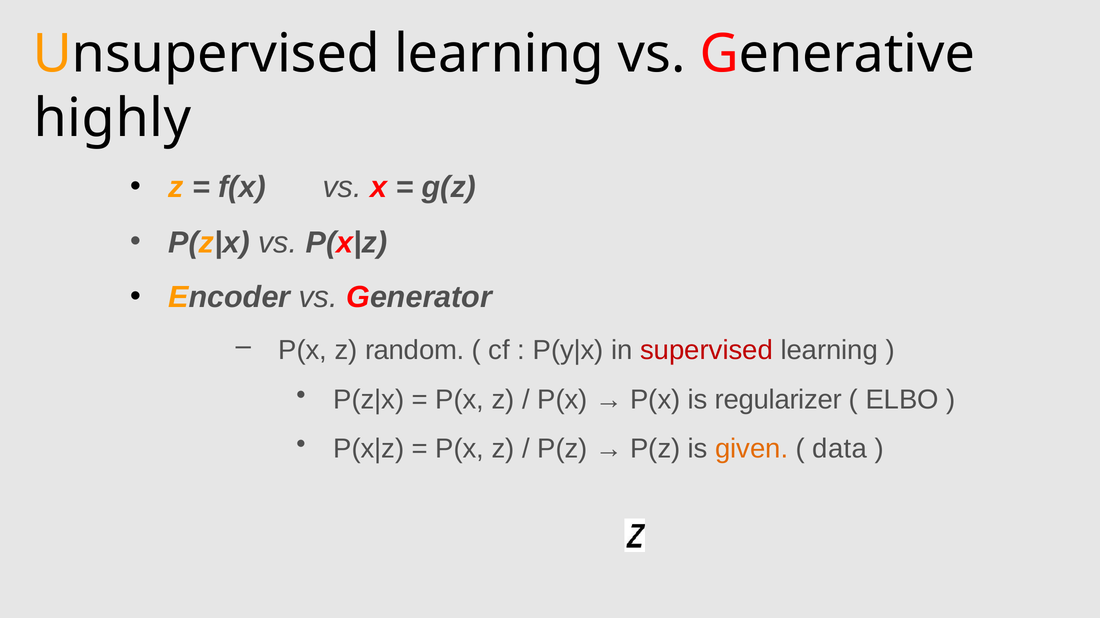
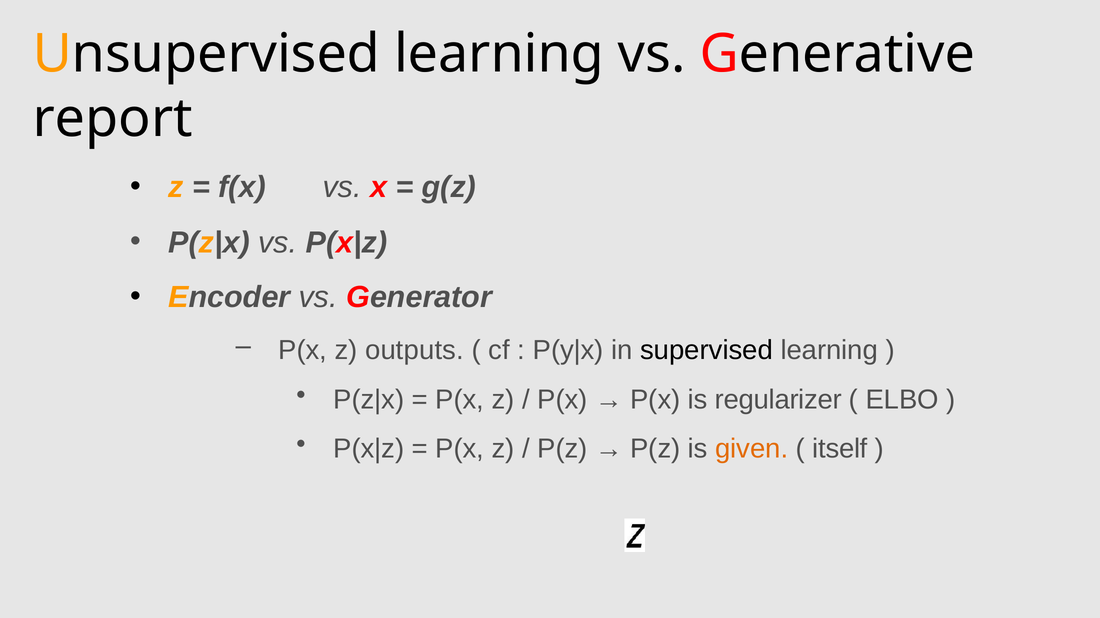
highly: highly -> report (113, 119)
random: random -> outputs (414, 351)
supervised colour: red -> black (707, 351)
data: data -> itself (840, 449)
